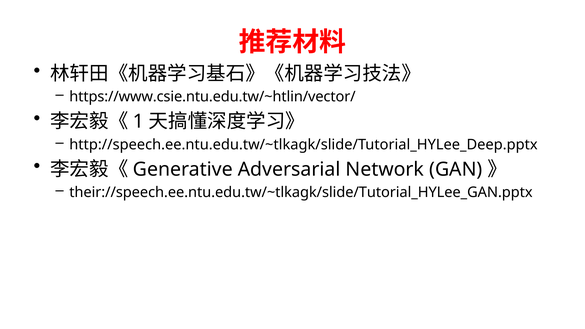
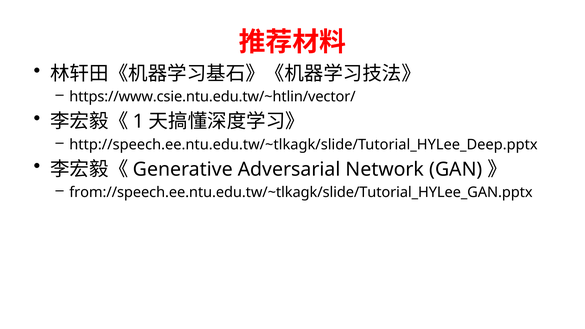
their://speech.ee.ntu.edu.tw/~tlkagk/slide/Tutorial_HYLee_GAN.pptx: their://speech.ee.ntu.edu.tw/~tlkagk/slide/Tutorial_HYLee_GAN.pptx -> from://speech.ee.ntu.edu.tw/~tlkagk/slide/Tutorial_HYLee_GAN.pptx (301, 192)
